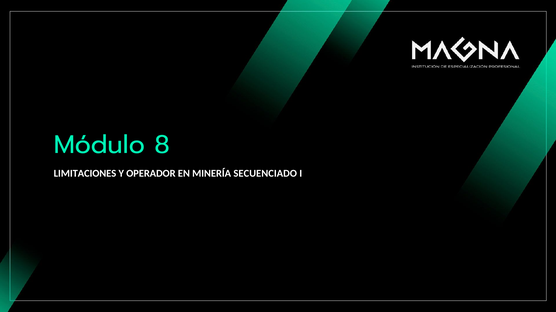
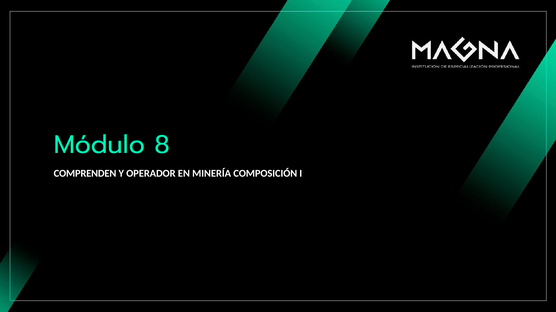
LIMITACIONES: LIMITACIONES -> COMPRENDEN (85, 174)
SECUENCIADO: SECUENCIADO -> COMPOSICIÓN (265, 174)
